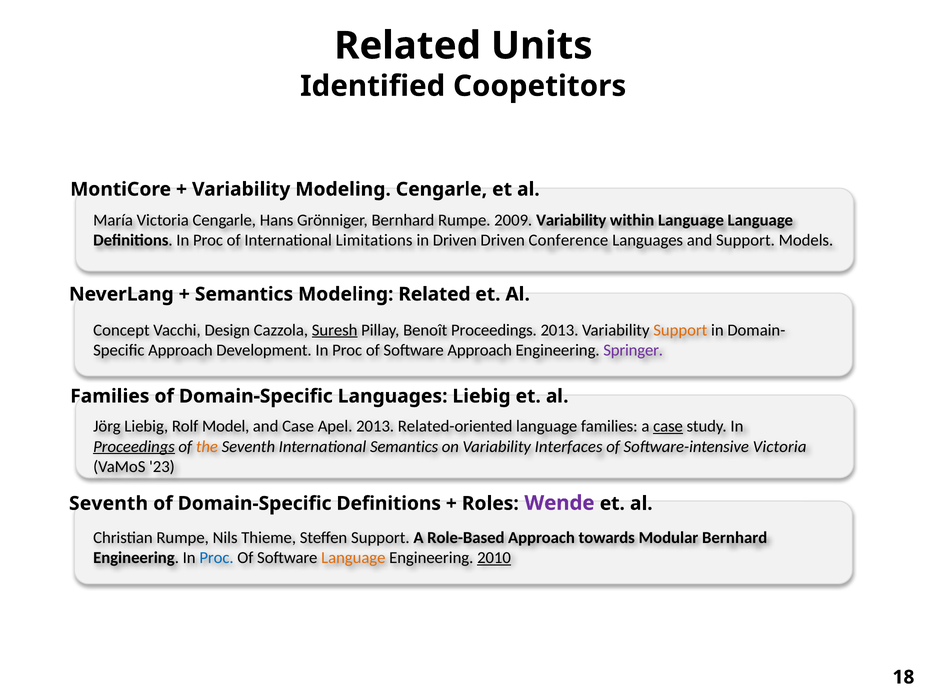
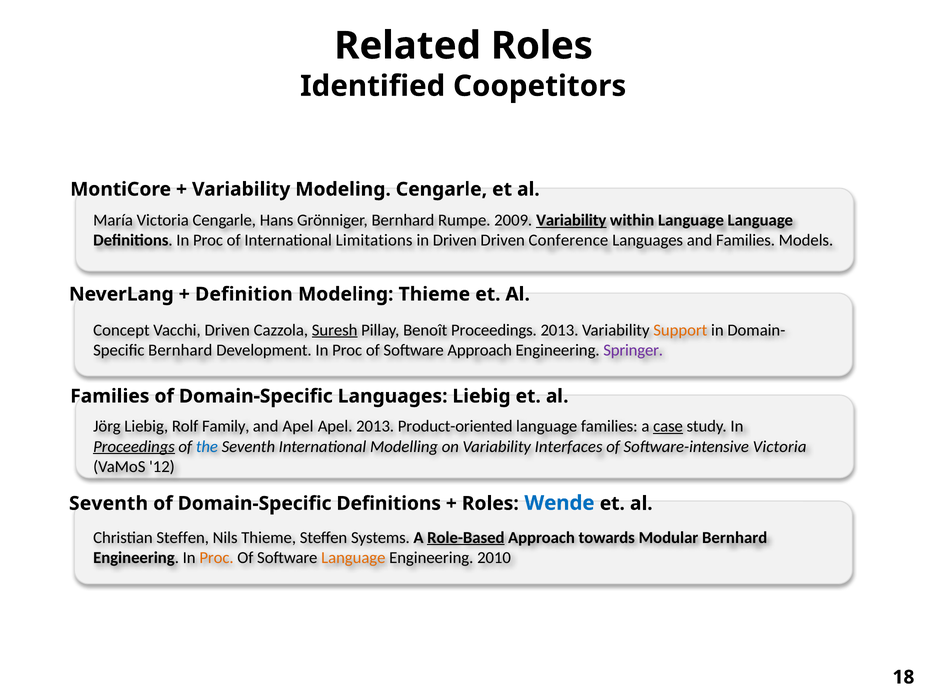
Related Units: Units -> Roles (542, 46)
Variability underline: none -> present (571, 220)
and Support: Support -> Families (746, 240)
Semantics: Semantics -> Definition (244, 294)
Modeling Related: Related -> Thieme (434, 294)
Vacchi Design: Design -> Driven (227, 330)
Approach: Approach -> Bernhard (180, 350)
Model: Model -> Family (226, 426)
and Case: Case -> Apel (298, 426)
Related-oriented: Related-oriented -> Product-oriented (455, 426)
the colour: orange -> blue (207, 446)
International Semantics: Semantics -> Modelling (404, 446)
23: 23 -> 12 (162, 466)
Wende colour: purple -> blue (559, 503)
Christian Rumpe: Rumpe -> Steffen (183, 537)
Steffen Support: Support -> Systems (380, 537)
Role-Based underline: none -> present (466, 537)
Proc colour: blue -> orange (217, 557)
2010 underline: present -> none (494, 557)
